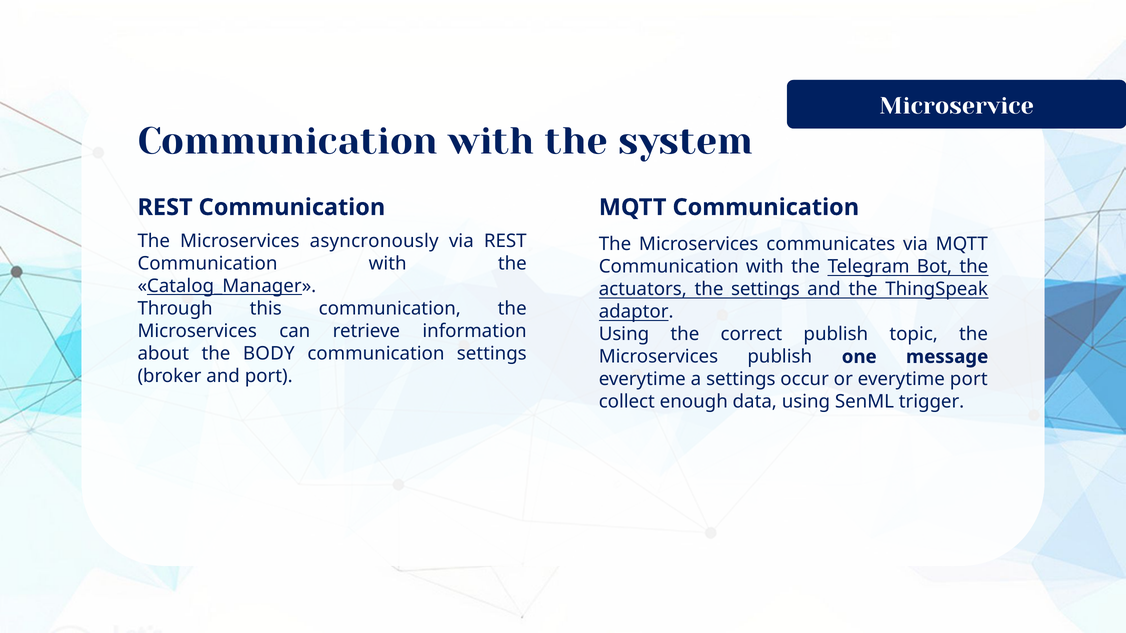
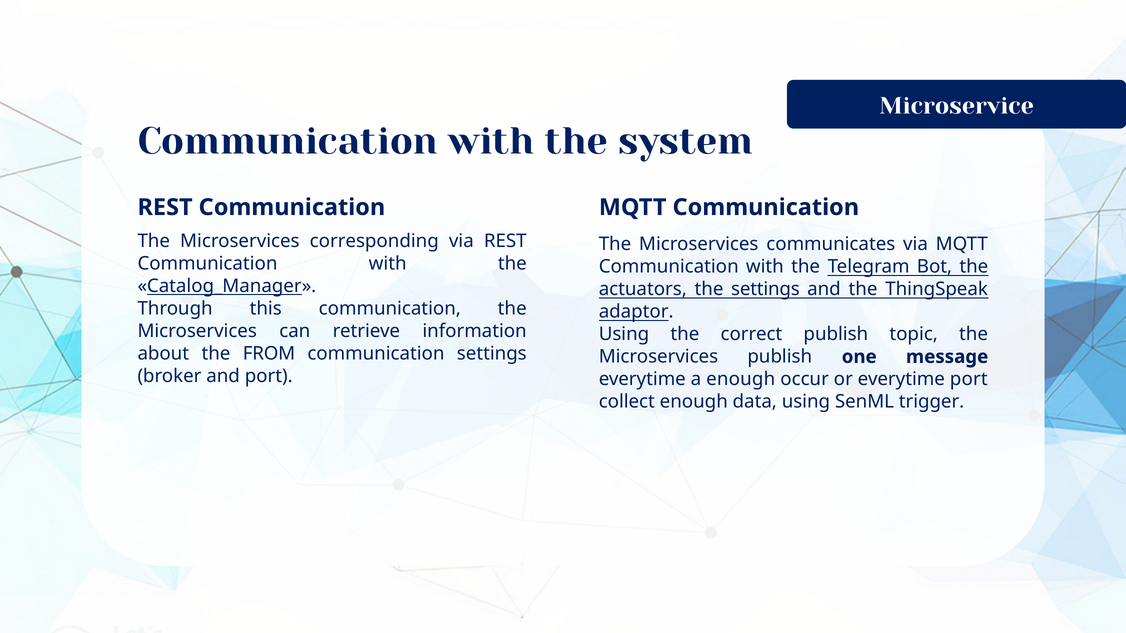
asyncronously: asyncronously -> corresponding (374, 241)
BODY: BODY -> FROM (269, 354)
a settings: settings -> enough (741, 379)
